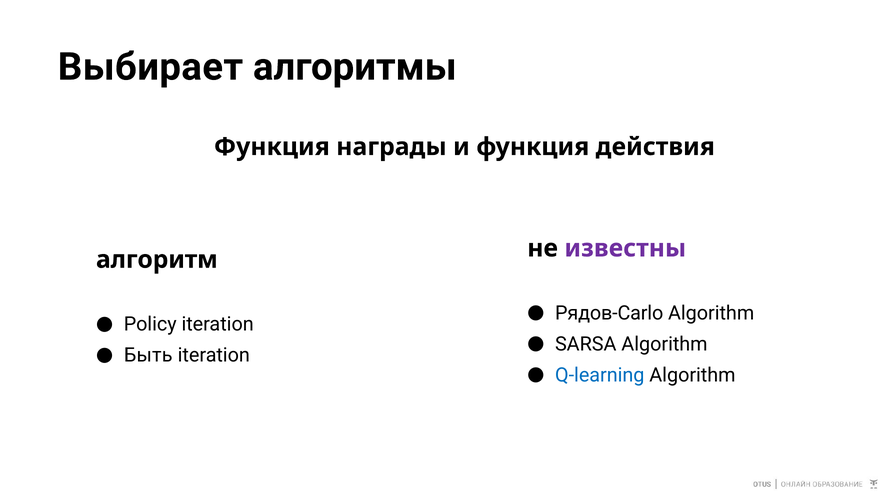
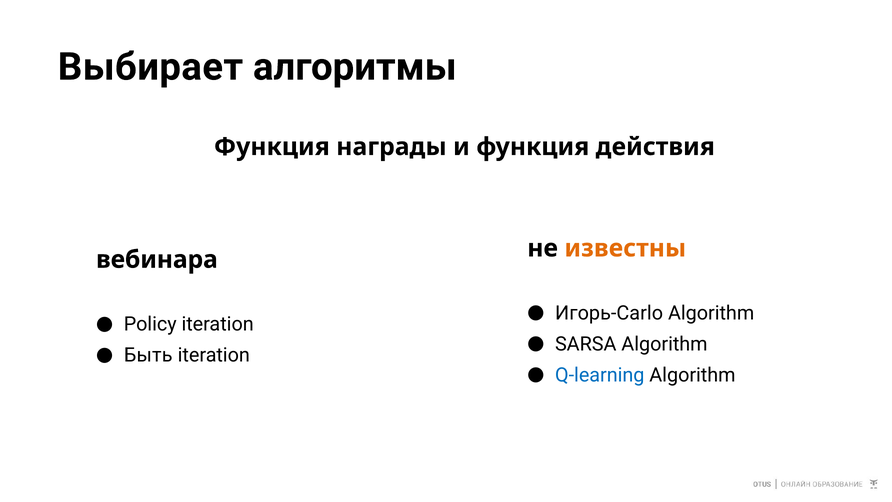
известны colour: purple -> orange (625, 248)
алгоритм: алгоритм -> вебинара (157, 259)
Рядов-Carlo: Рядов-Carlo -> Игорь-Carlo (609, 313)
